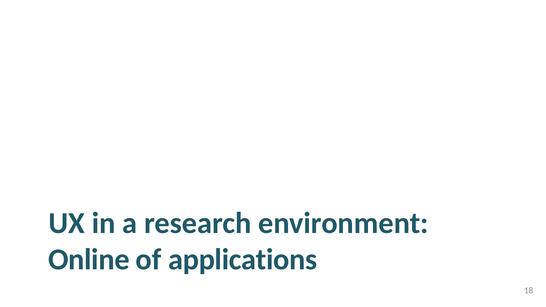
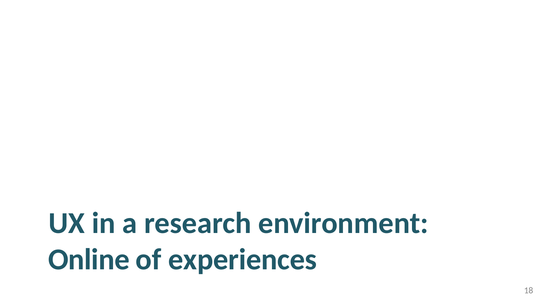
applications: applications -> experiences (243, 260)
